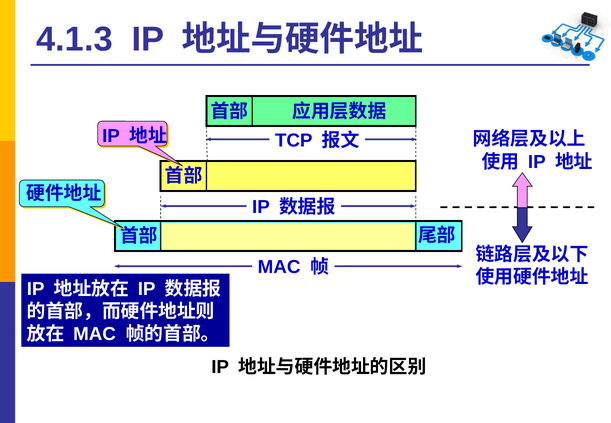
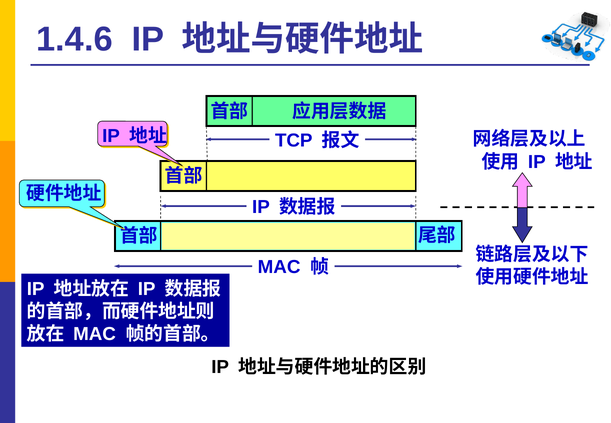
4.1.3: 4.1.3 -> 1.4.6 (74, 39)
